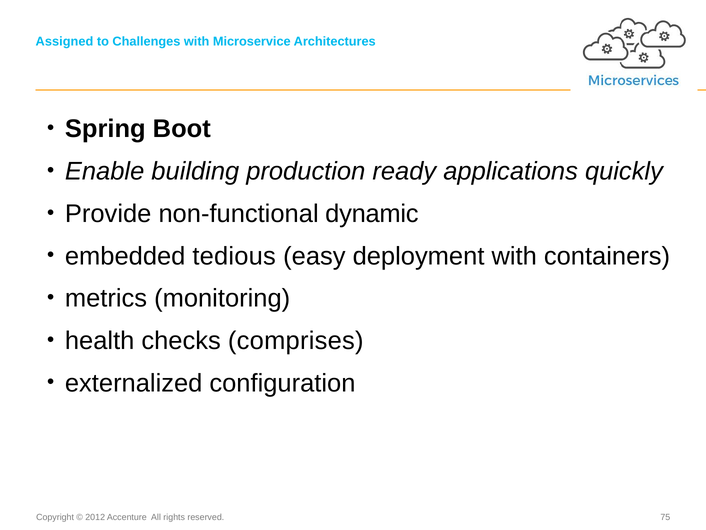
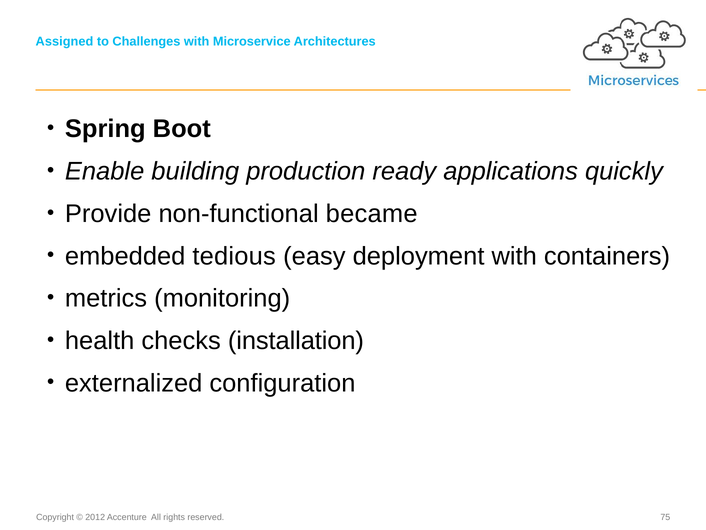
dynamic: dynamic -> became (372, 214)
comprises: comprises -> installation (296, 341)
